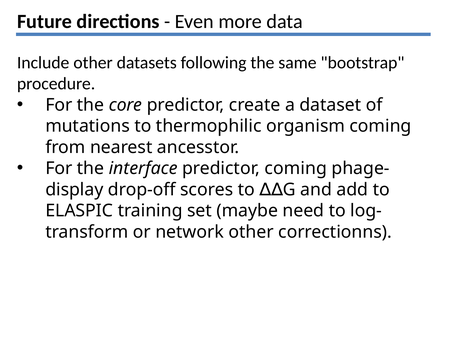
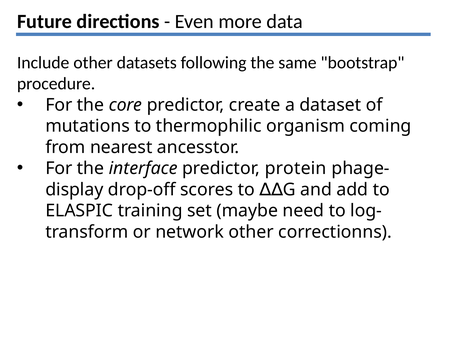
predictor coming: coming -> protein (296, 169)
